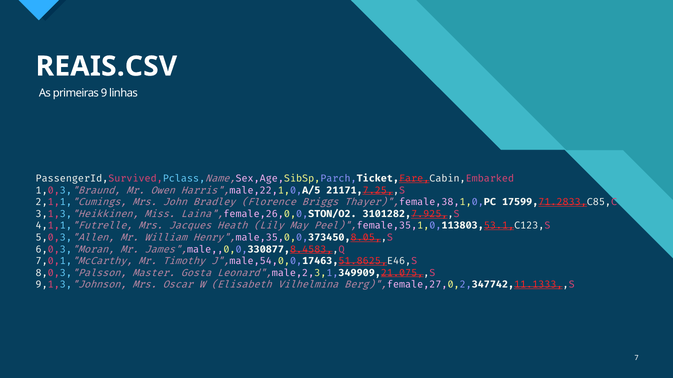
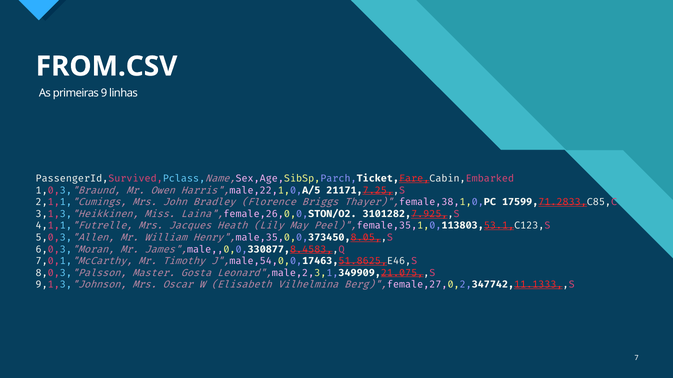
REAIS.CSV: REAIS.CSV -> FROM.CSV (107, 66)
